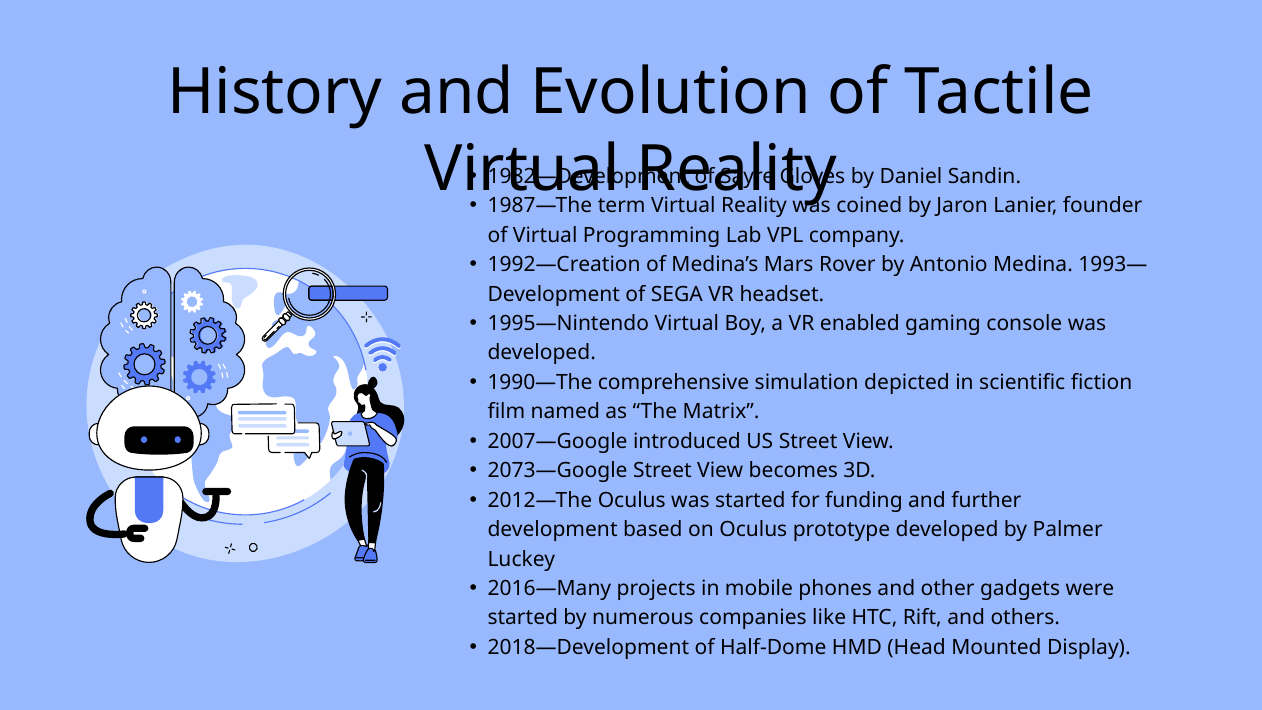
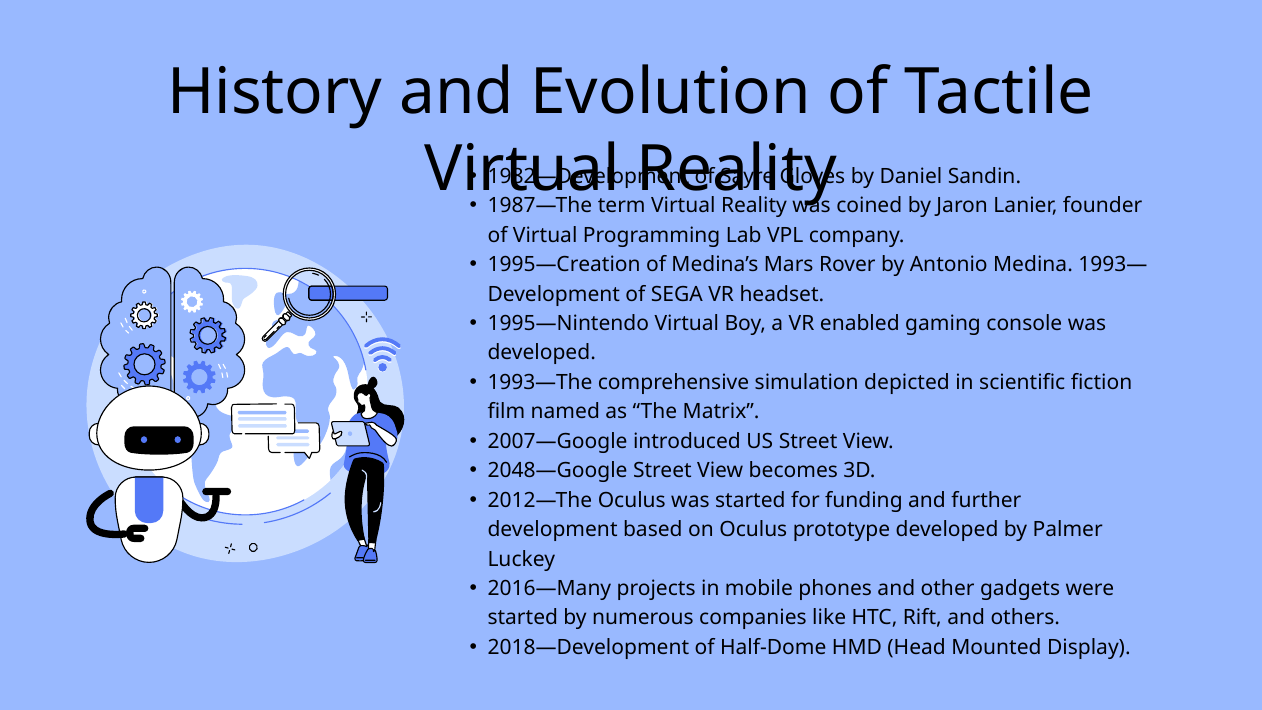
1992—Creation: 1992—Creation -> 1995—Creation (564, 265)
1990—The: 1990—The -> 1993—The (540, 382)
2073—Google: 2073—Google -> 2048—Google (558, 471)
